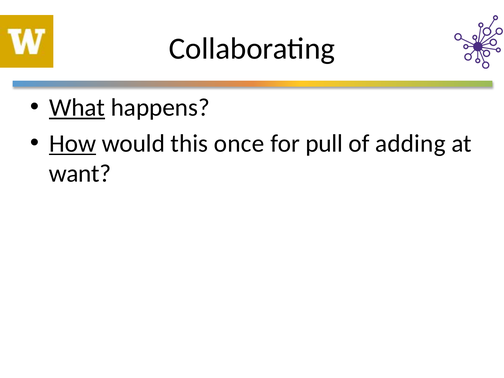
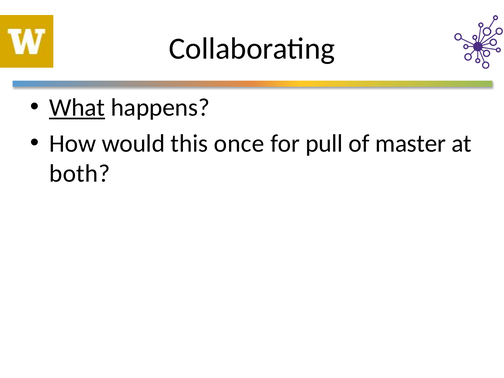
How underline: present -> none (73, 143)
adding: adding -> master (411, 143)
want: want -> both (80, 174)
